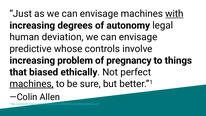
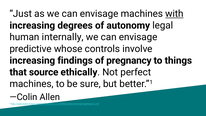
deviation: deviation -> internally (63, 37)
problem: problem -> findings (75, 60)
biased: biased -> source (44, 72)
machines underline: present -> none (32, 84)
